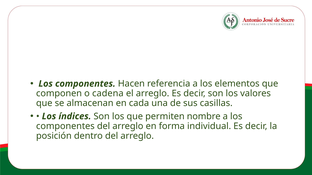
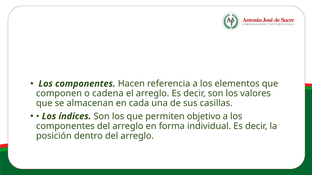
nombre: nombre -> objetivo (204, 117)
